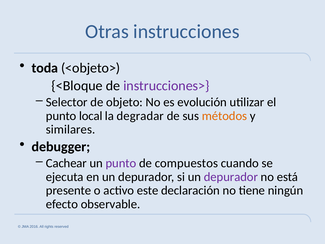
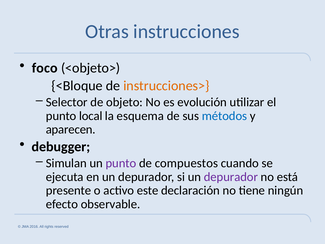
toda: toda -> foco (45, 68)
instrucciones> colour: purple -> orange (166, 86)
degradar: degradar -> esquema (140, 116)
métodos colour: orange -> blue (225, 116)
similares: similares -> aparecen (71, 129)
Cachear: Cachear -> Simulan (66, 163)
